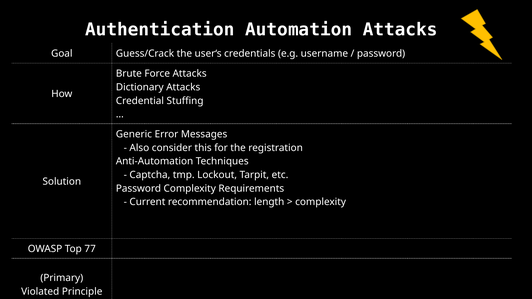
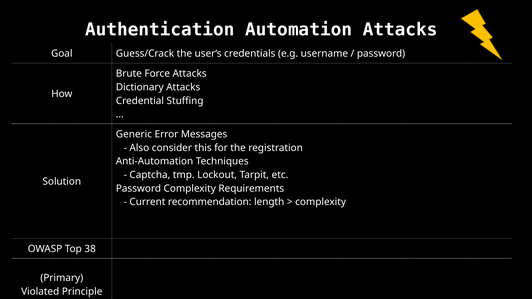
77: 77 -> 38 (90, 249)
